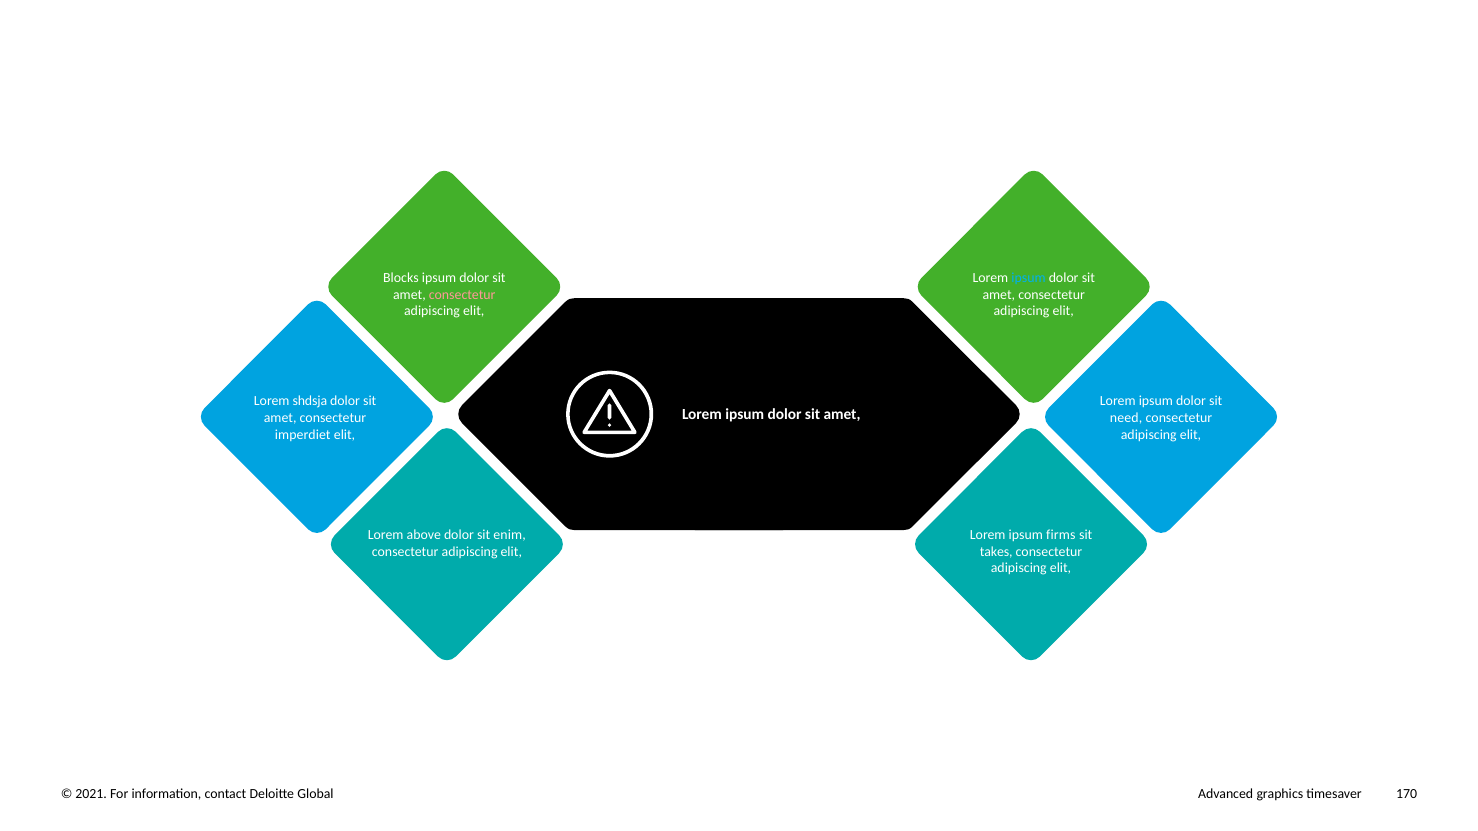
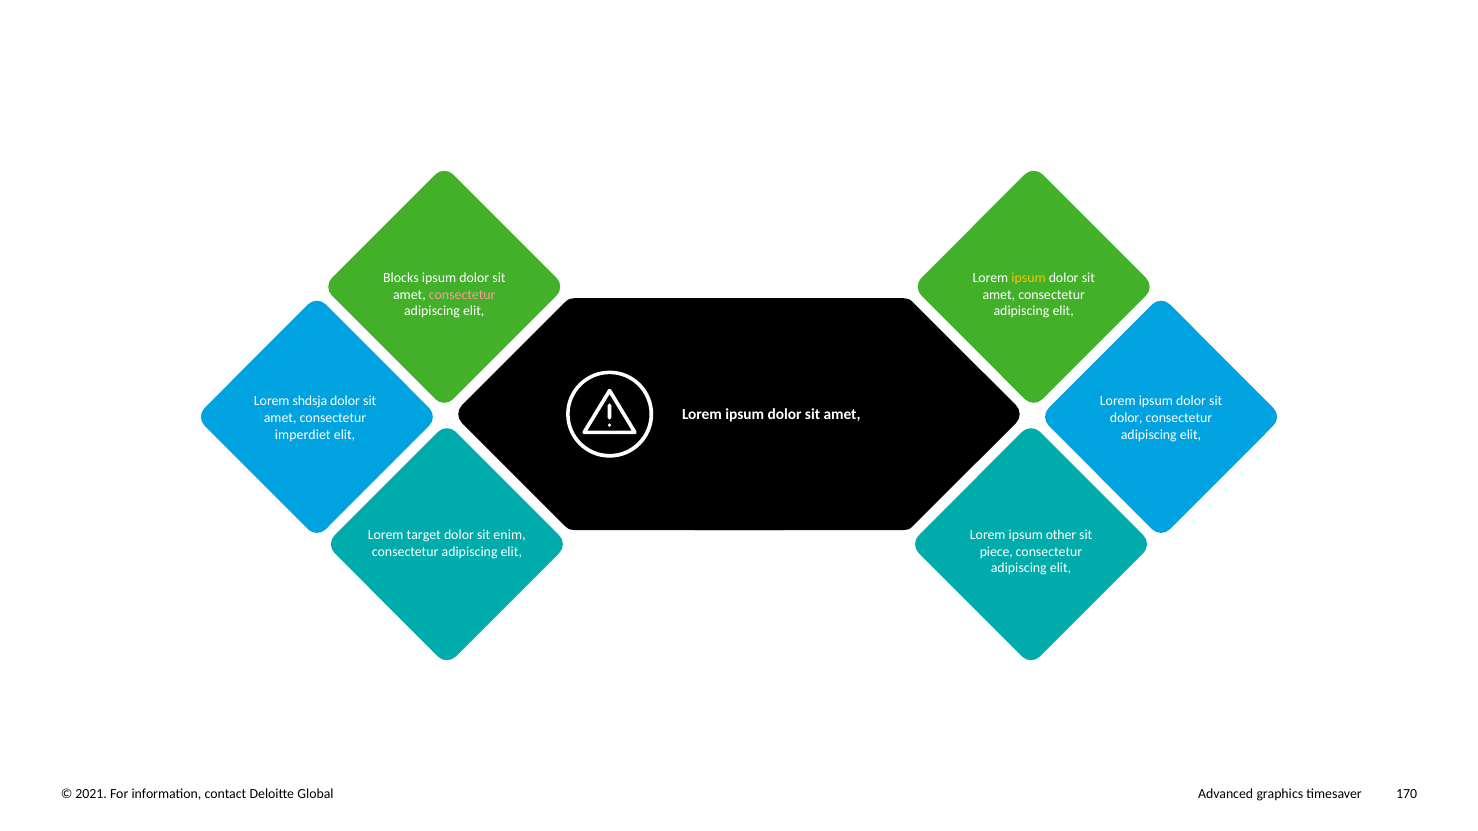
ipsum colour: light blue -> yellow (1029, 278)
need: need -> dolor (1126, 418)
above: above -> target (424, 535)
firms: firms -> other (1061, 535)
takes: takes -> piece (996, 552)
